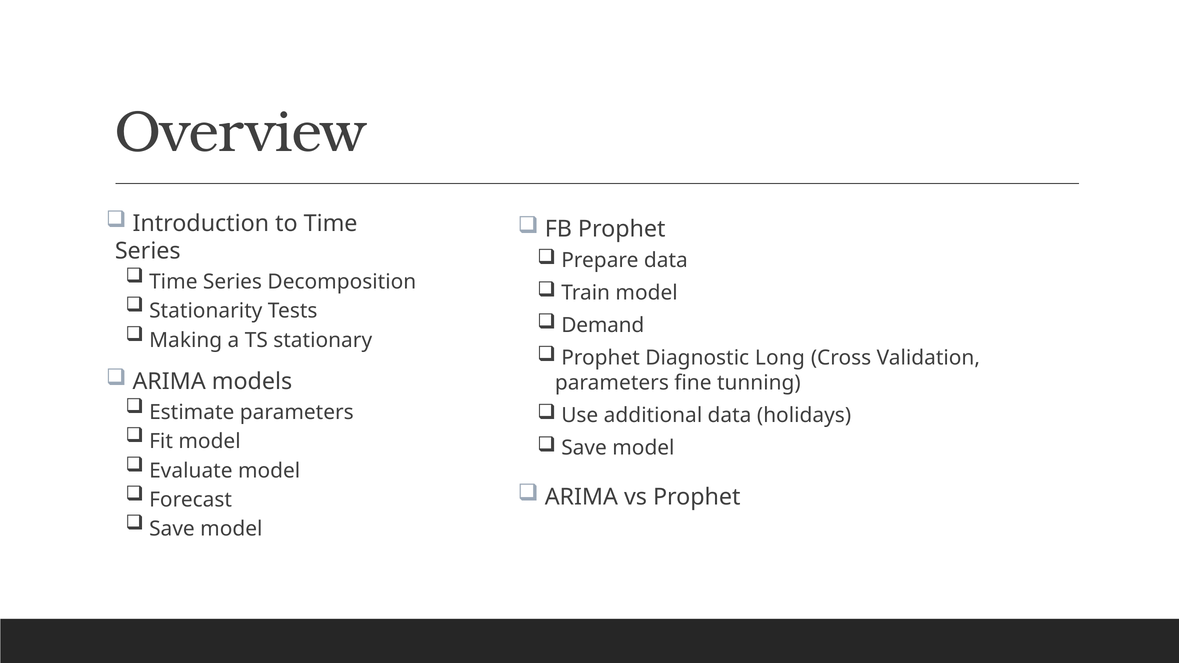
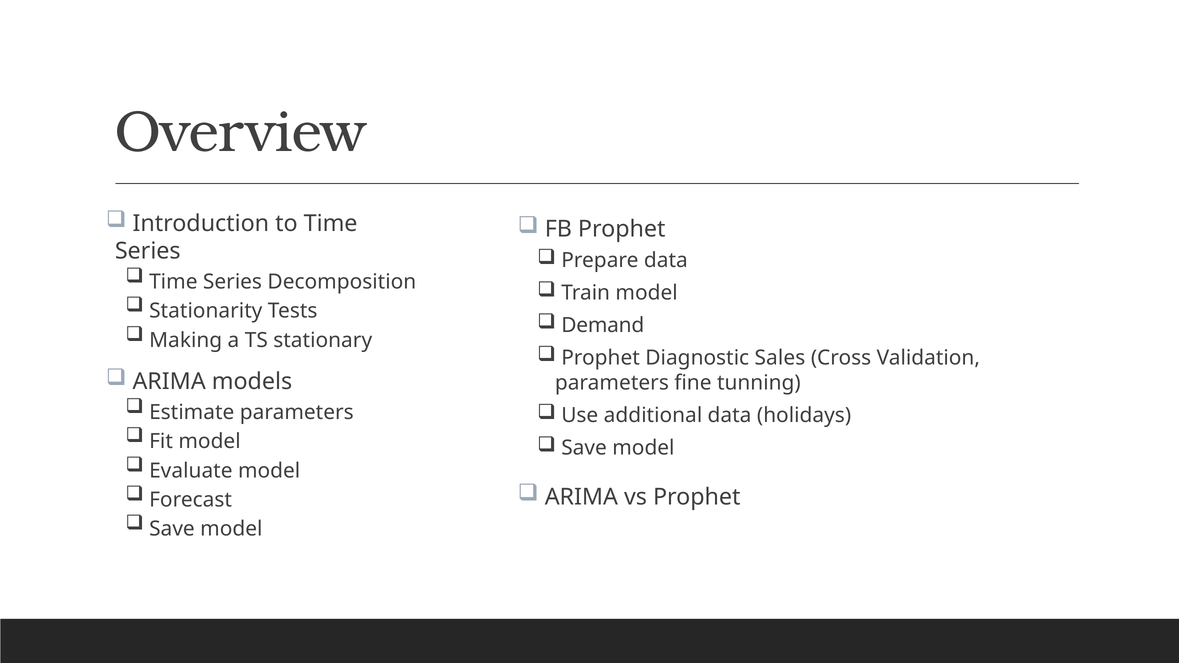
Long: Long -> Sales (780, 358)
